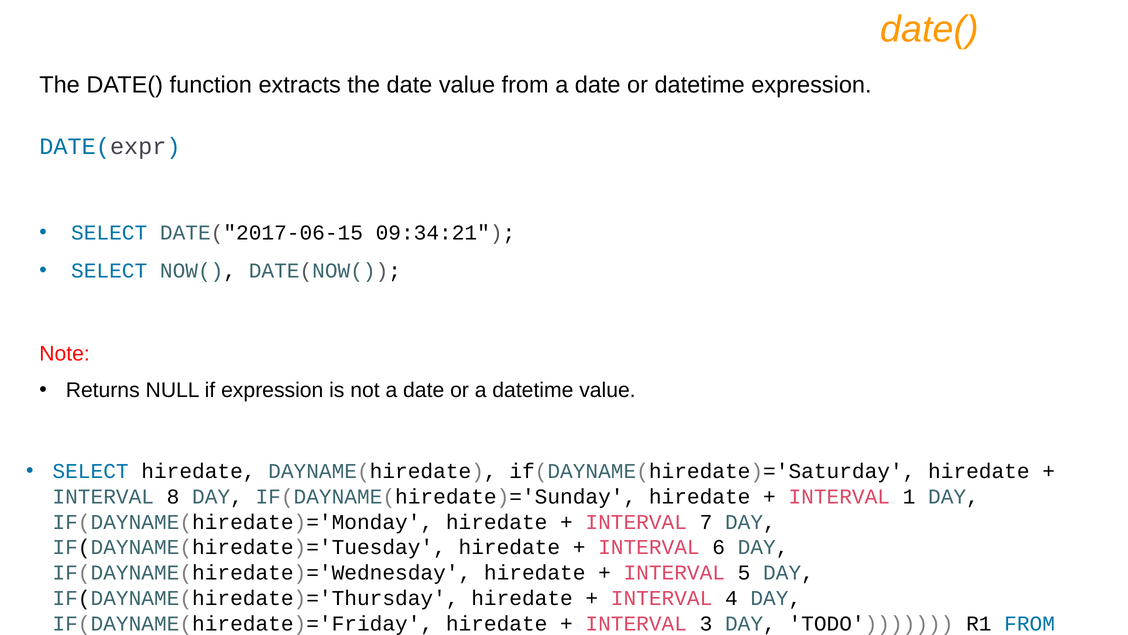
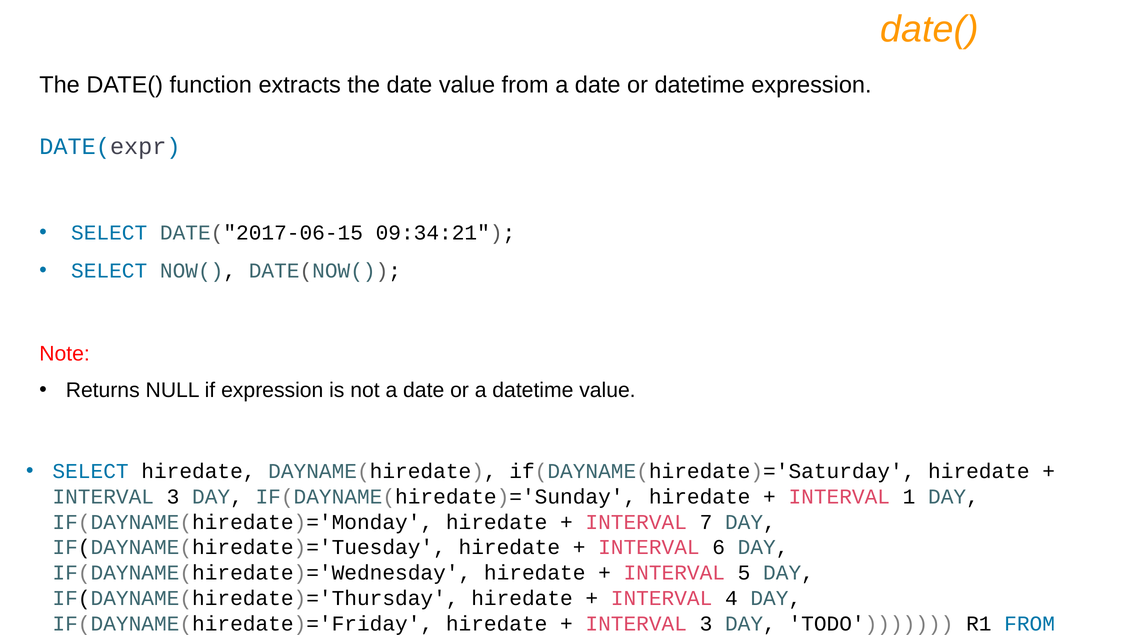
8: 8 -> 3 (173, 496)
